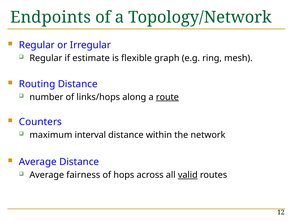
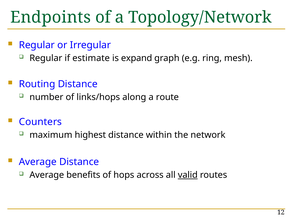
flexible: flexible -> expand (137, 58)
route underline: present -> none (167, 97)
interval: interval -> highest (90, 135)
fairness: fairness -> benefits (83, 175)
